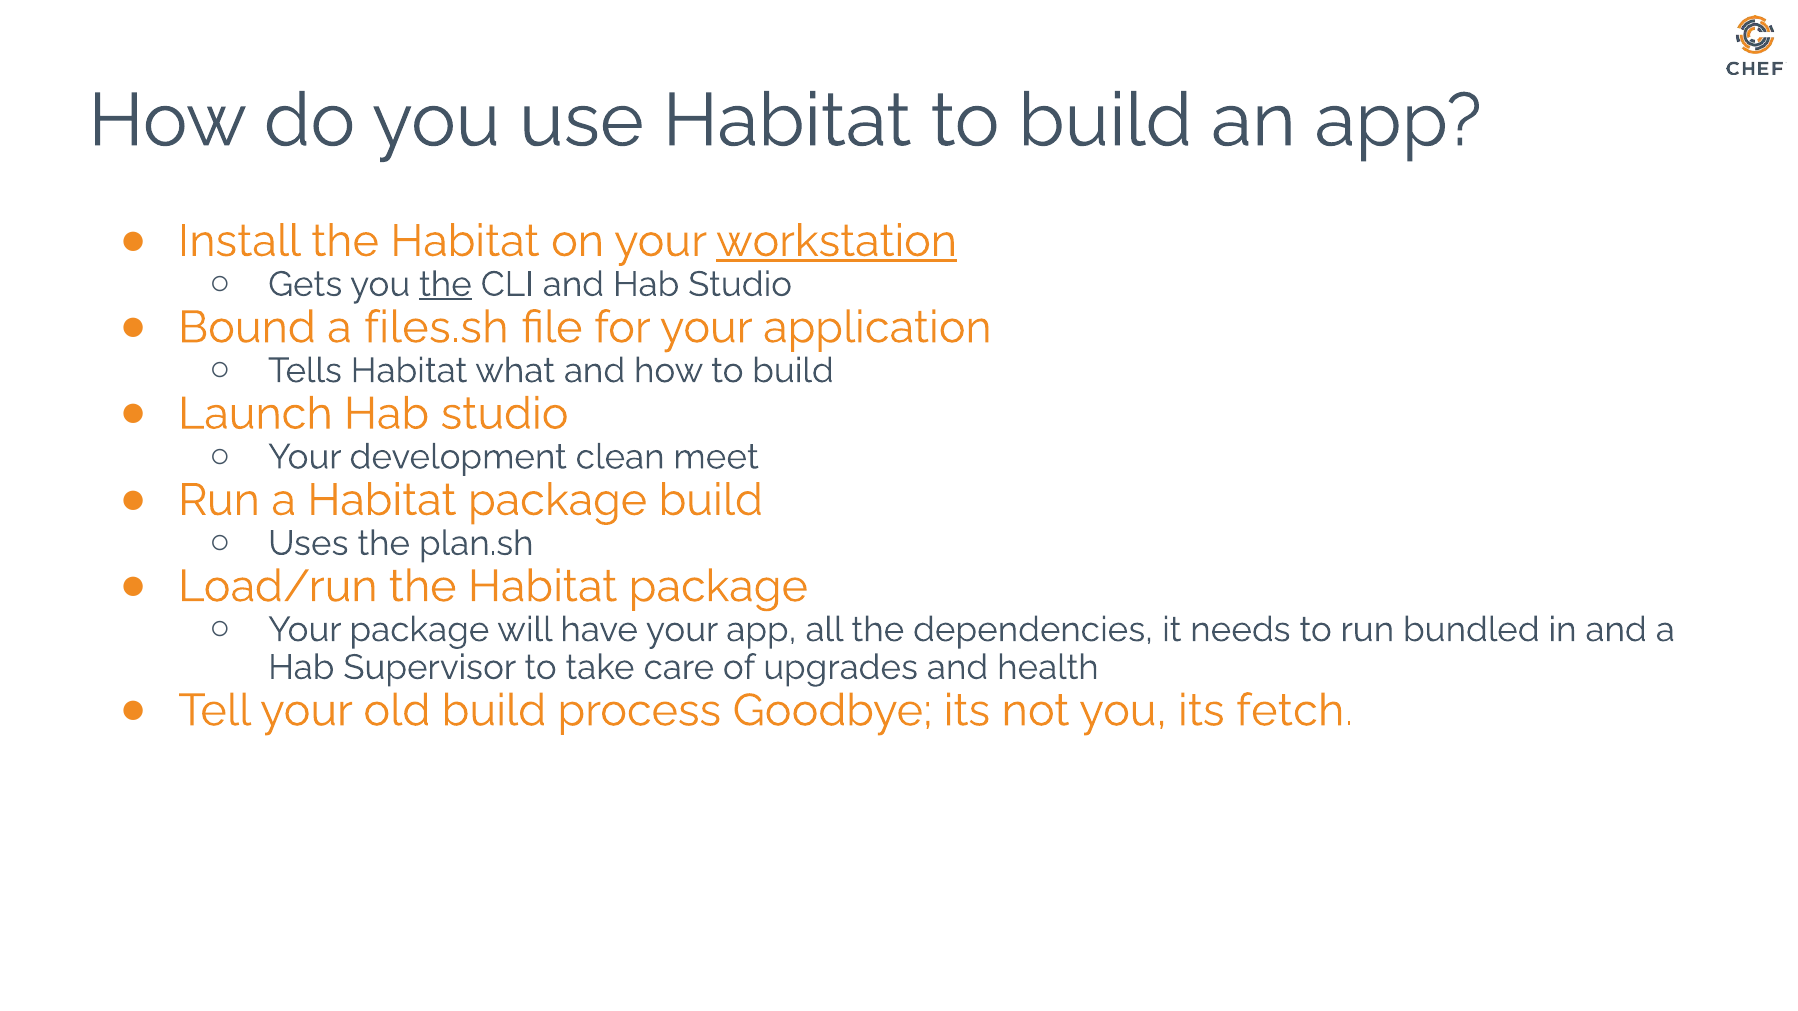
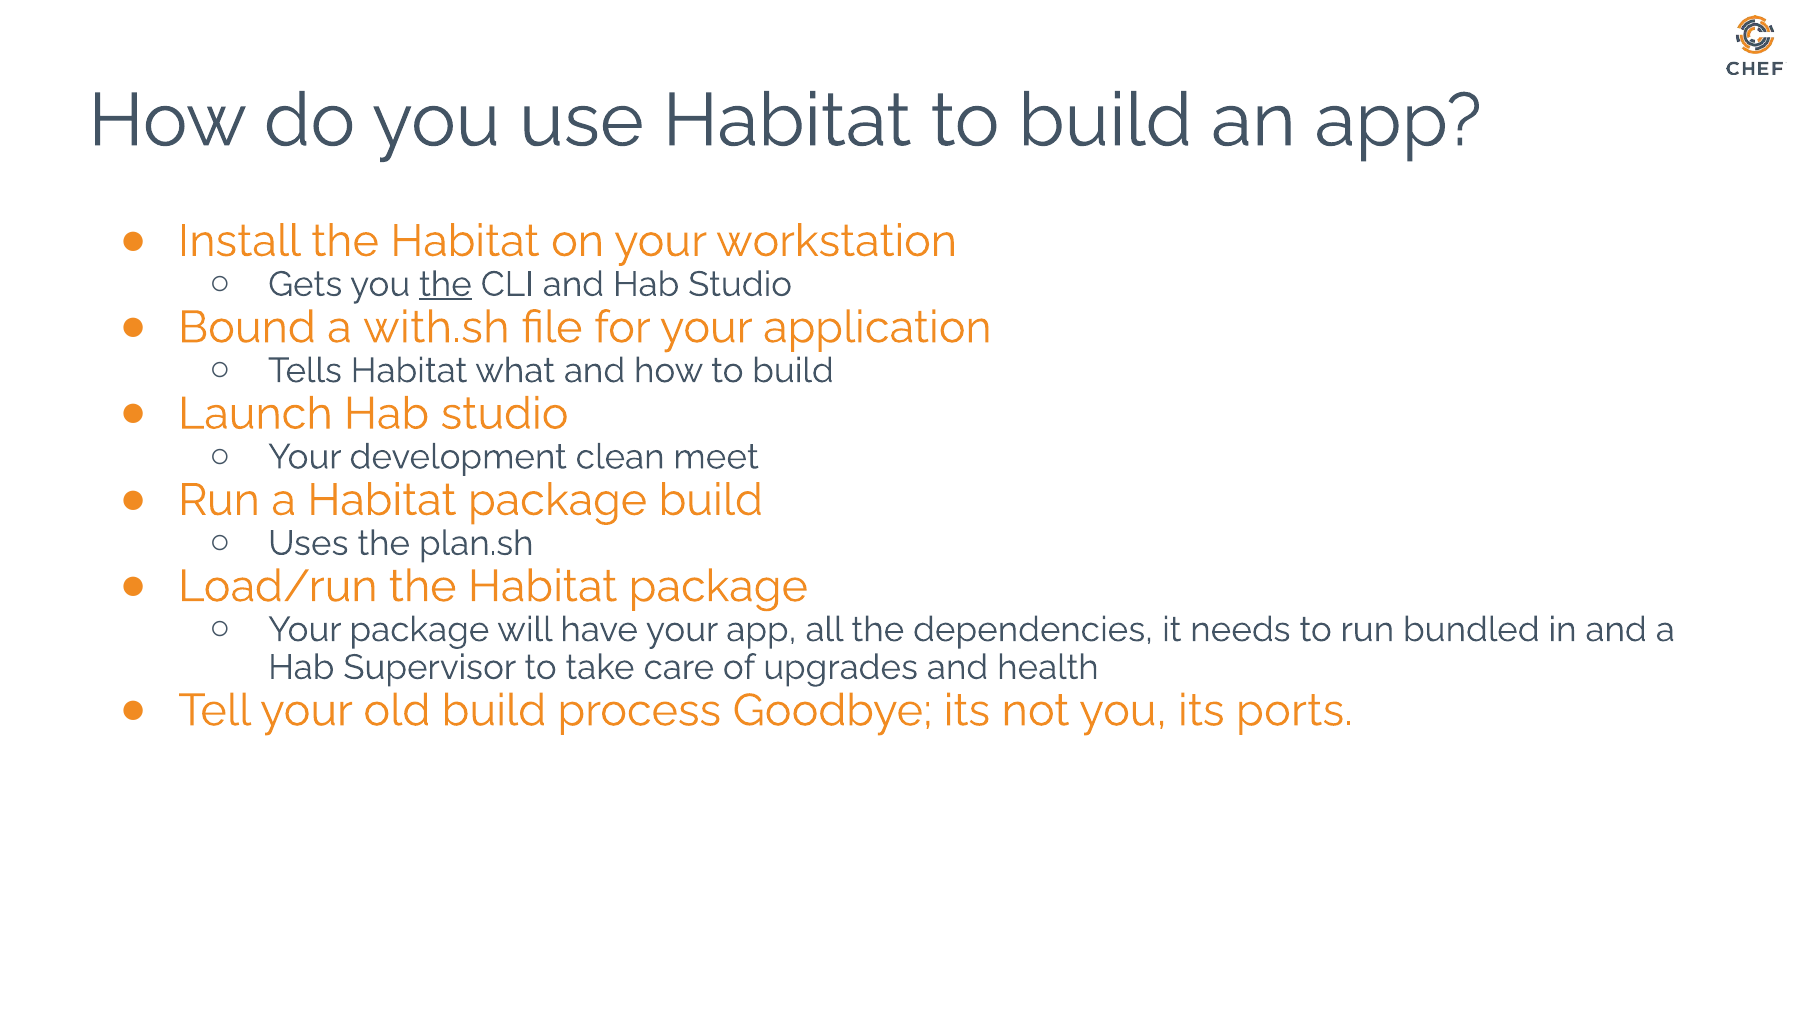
workstation underline: present -> none (837, 241)
files.sh: files.sh -> with.sh (436, 328)
fetch: fetch -> ports (1295, 711)
